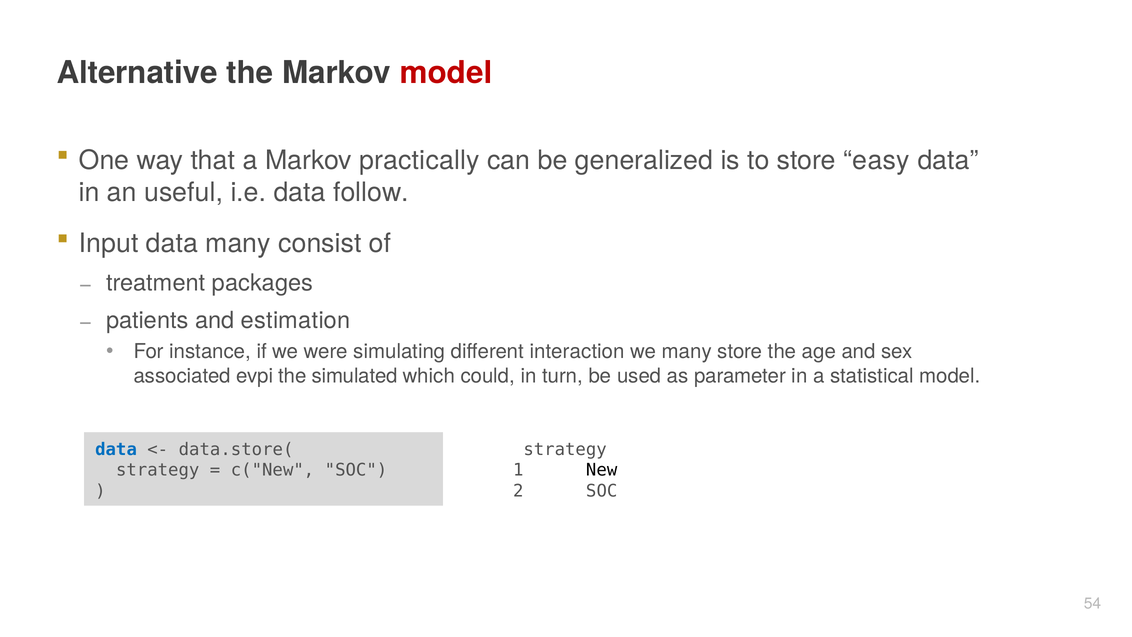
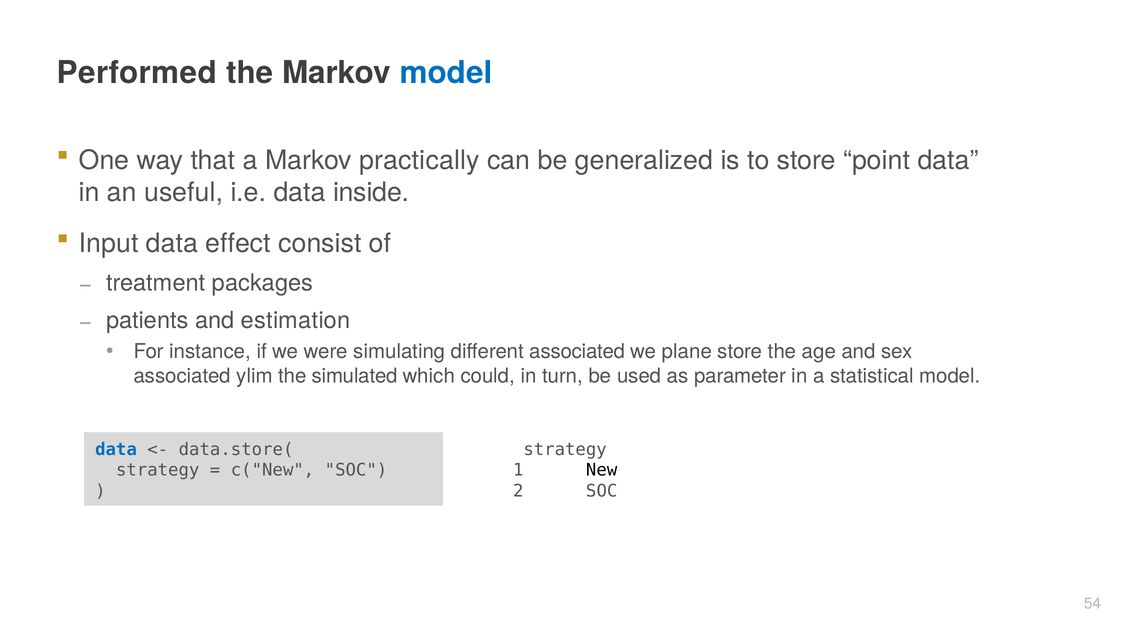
Alternative: Alternative -> Performed (137, 73)
model colour: red -> blue (446, 73)
easy: easy -> point (877, 160)
follow: follow -> inside (371, 192)
data many: many -> effect (238, 243)
different interaction: interaction -> associated (577, 352)
we many: many -> plane (687, 352)
evpi: evpi -> ylim (255, 376)
